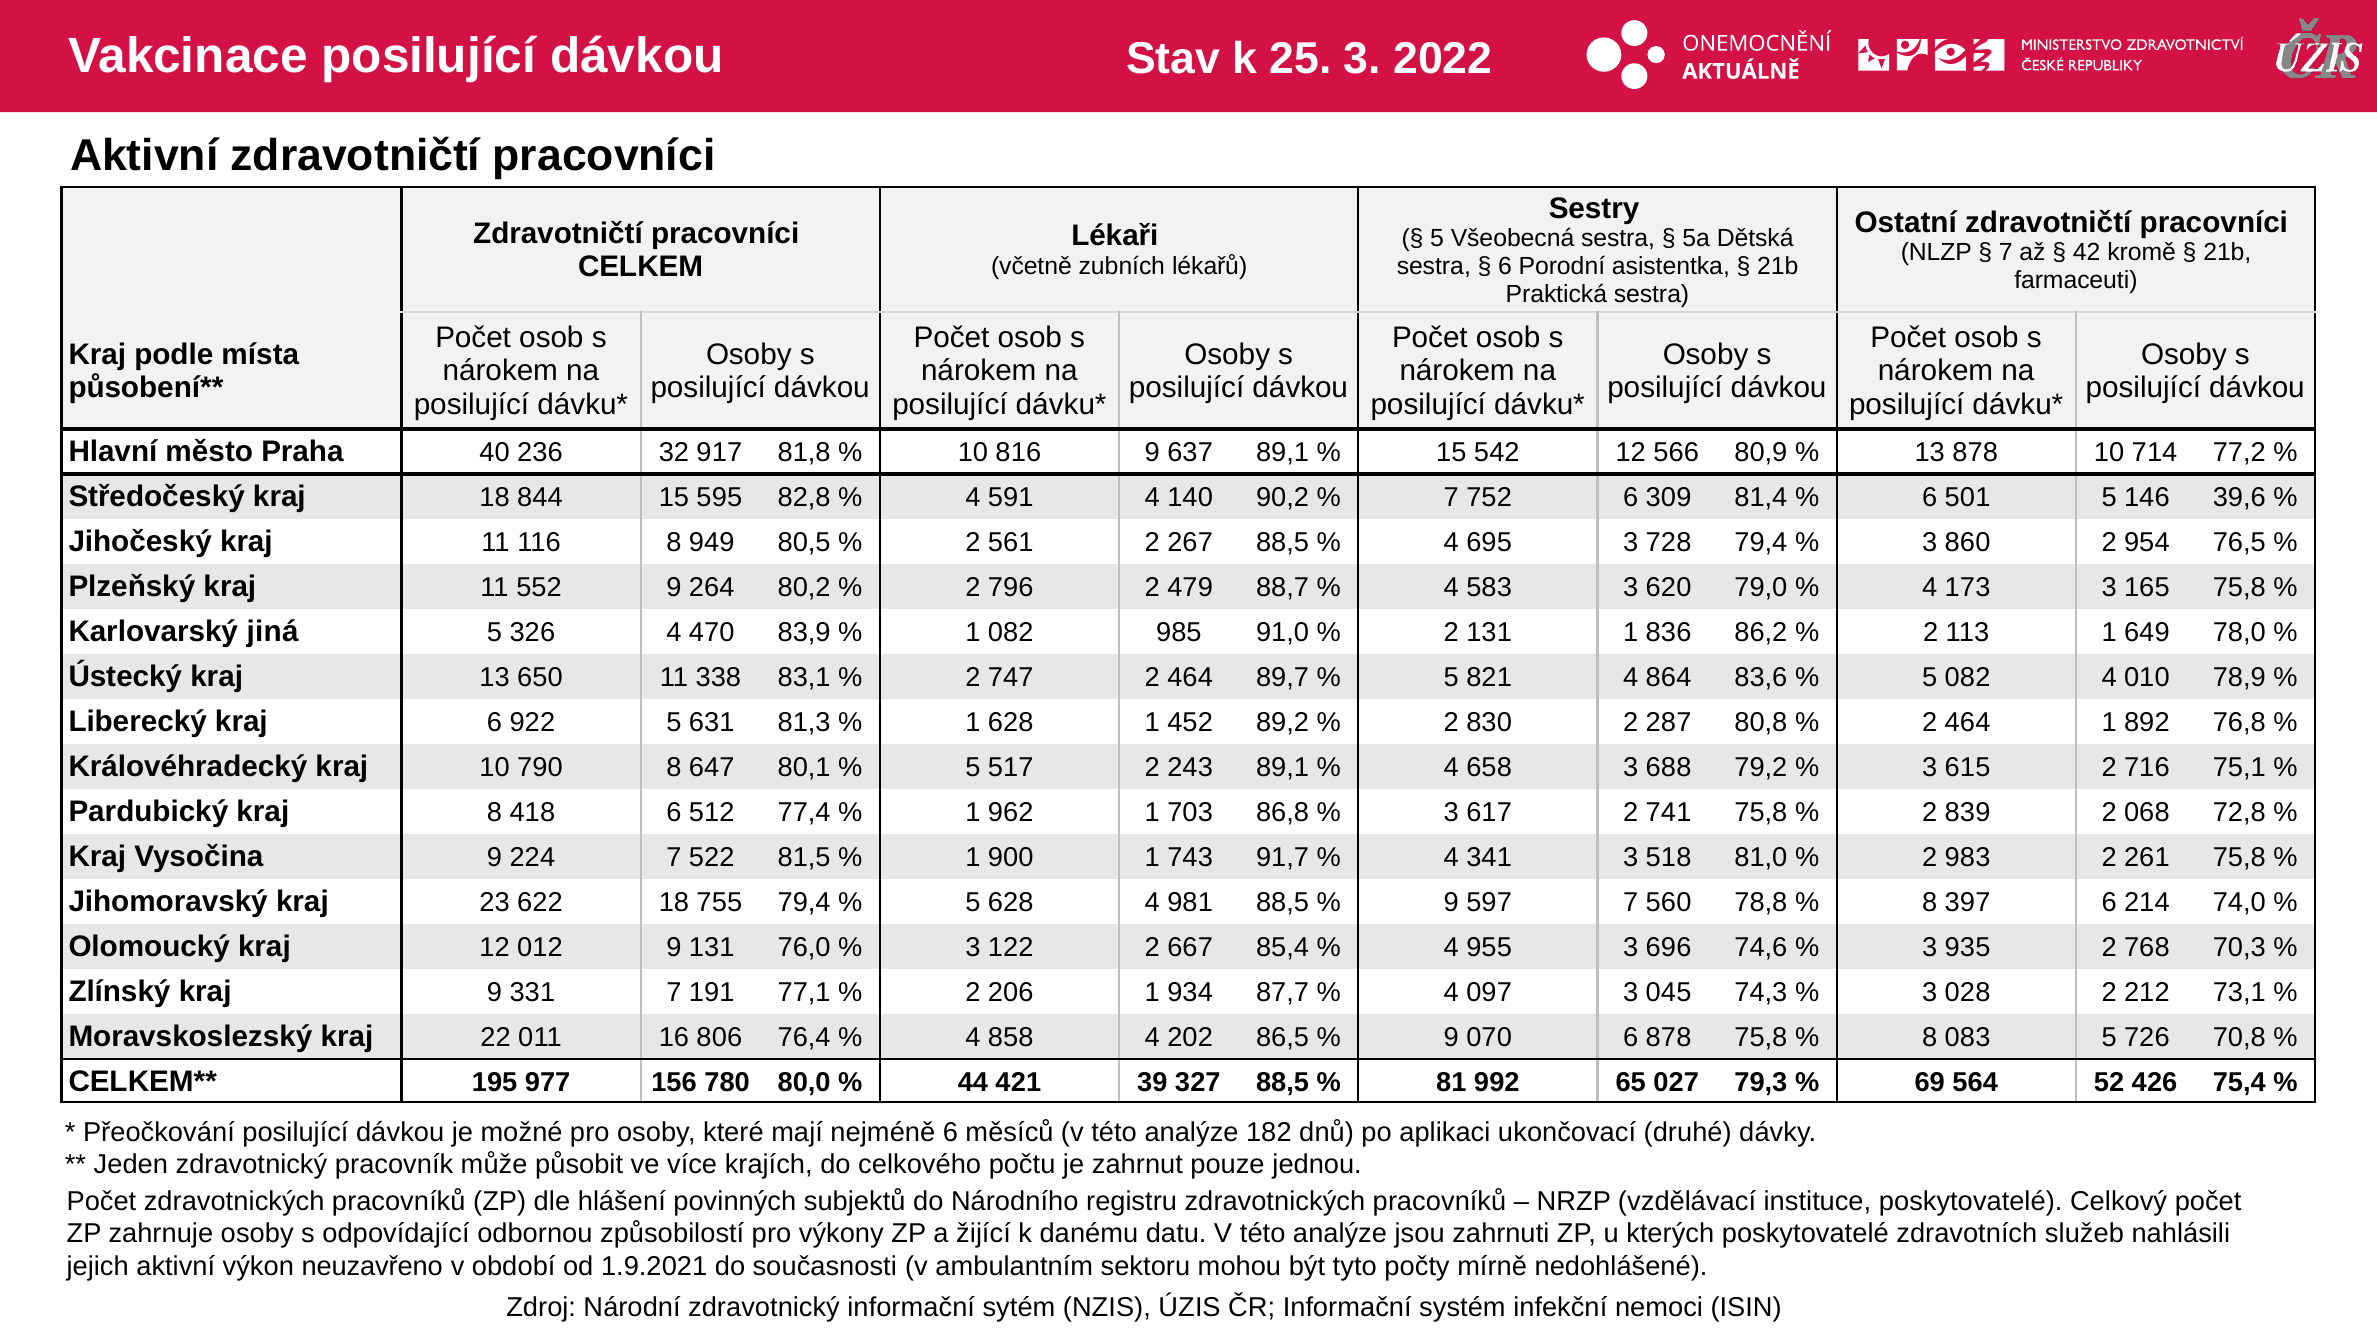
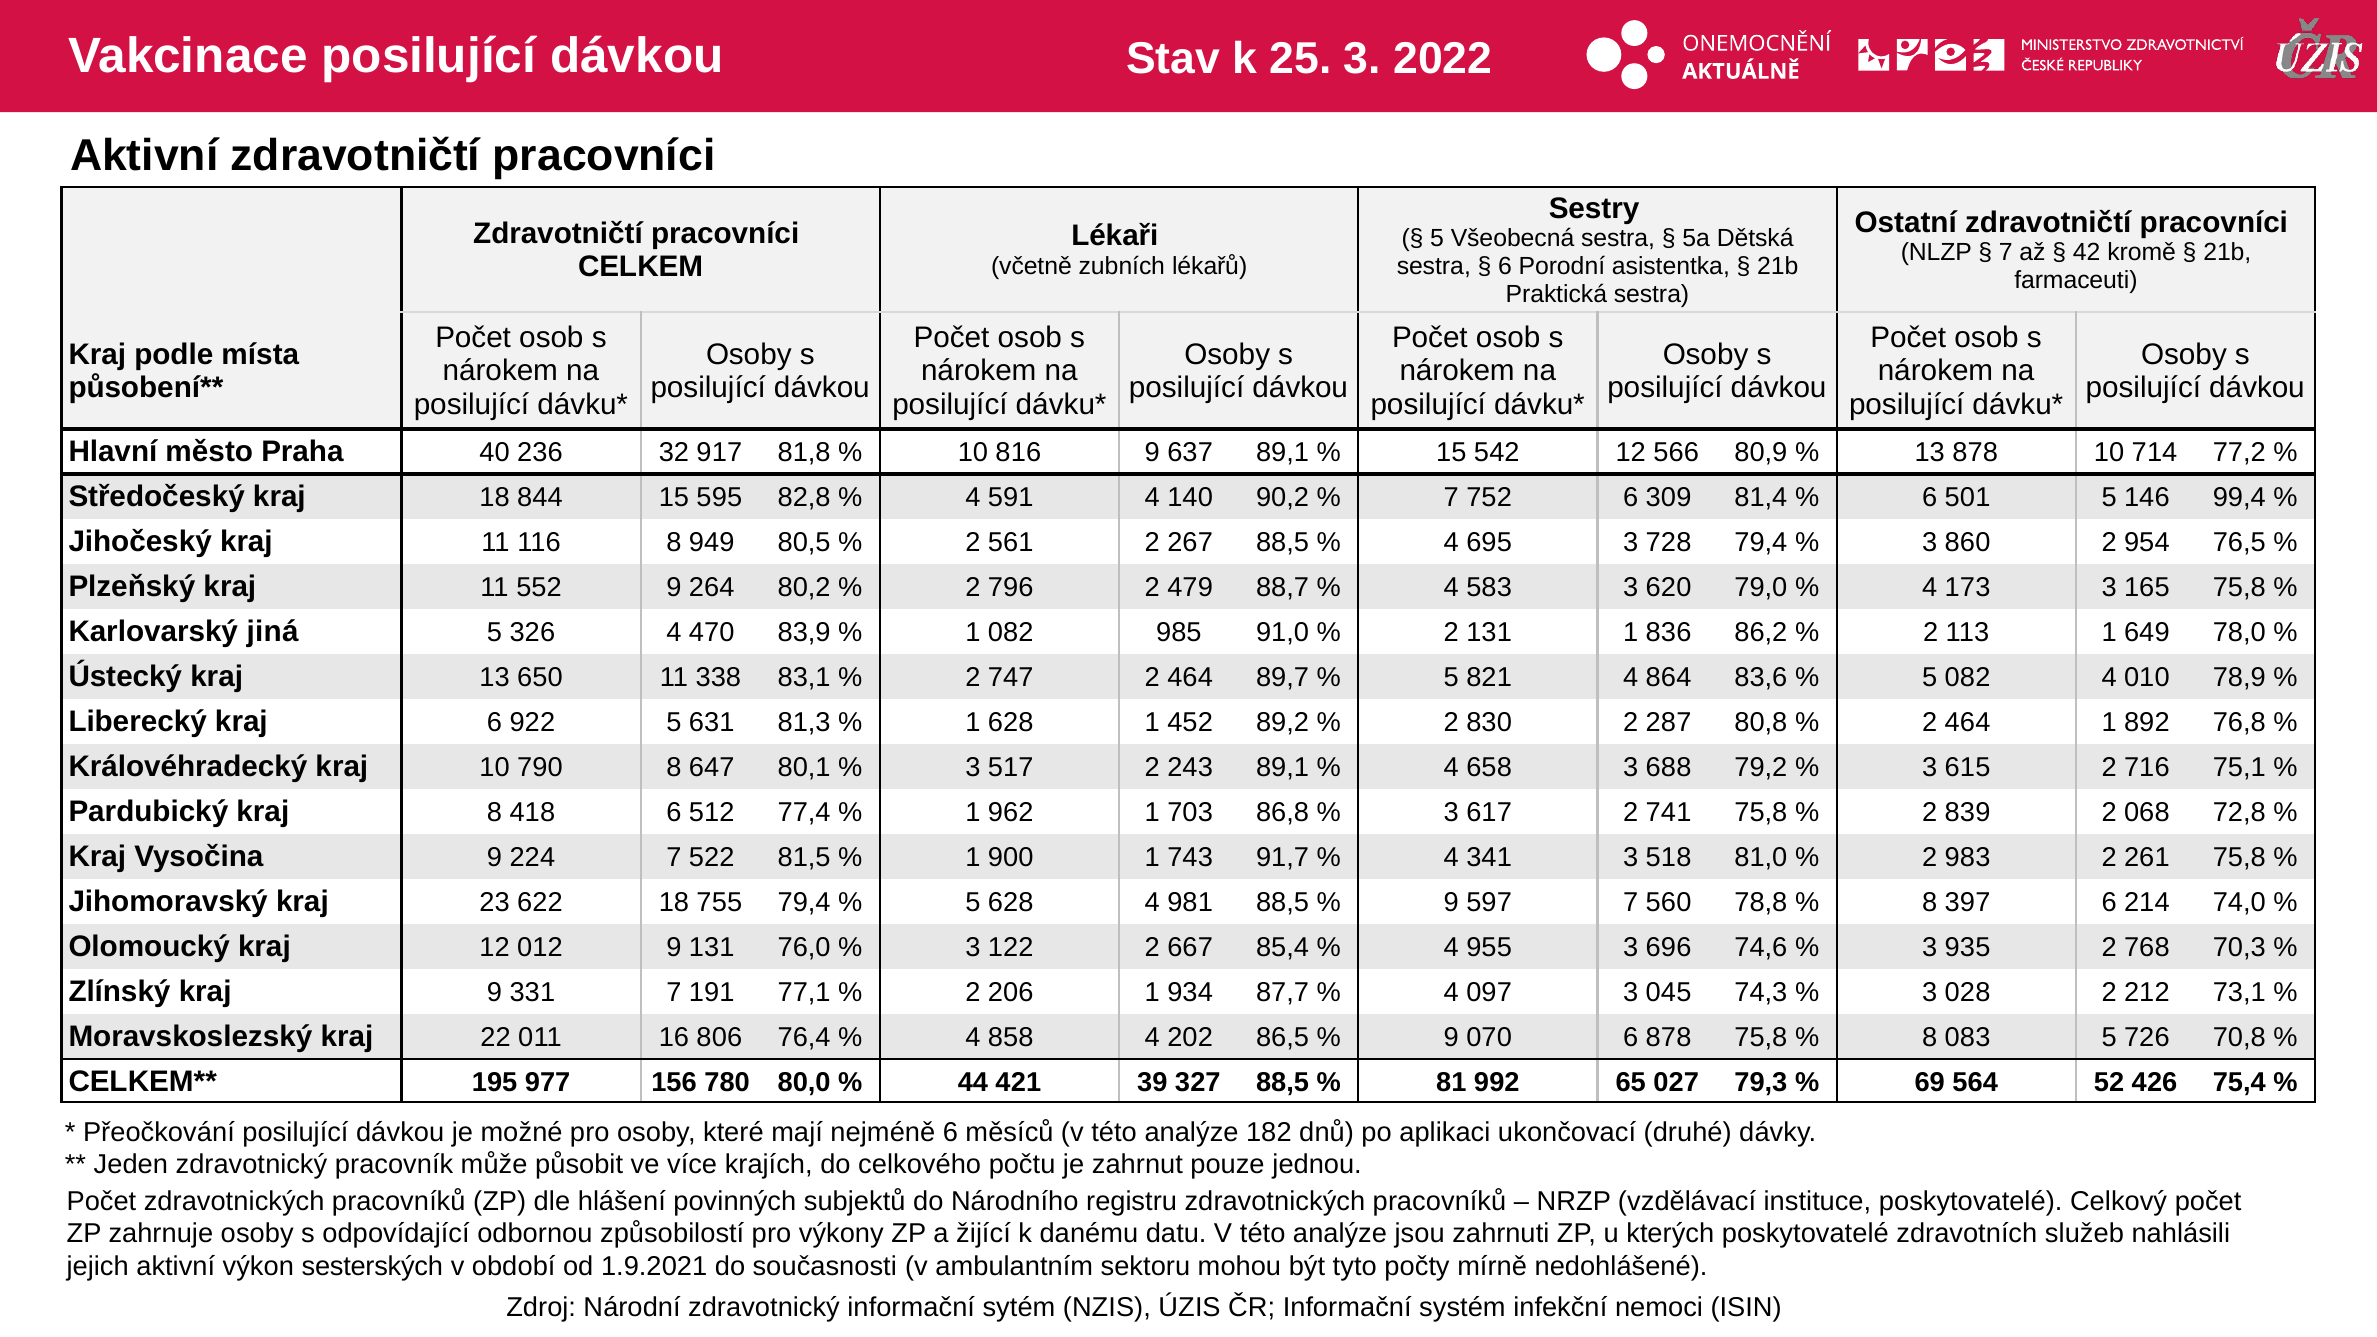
39,6: 39,6 -> 99,4 (2239, 498)
5: 5 -> 3 (973, 768)
neuzavřeno: neuzavřeno -> sesterských (372, 1267)
